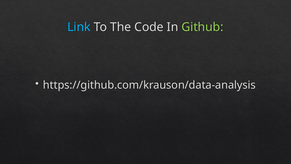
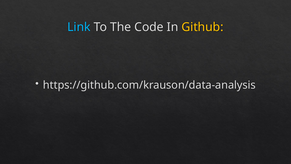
Github colour: light green -> yellow (202, 27)
